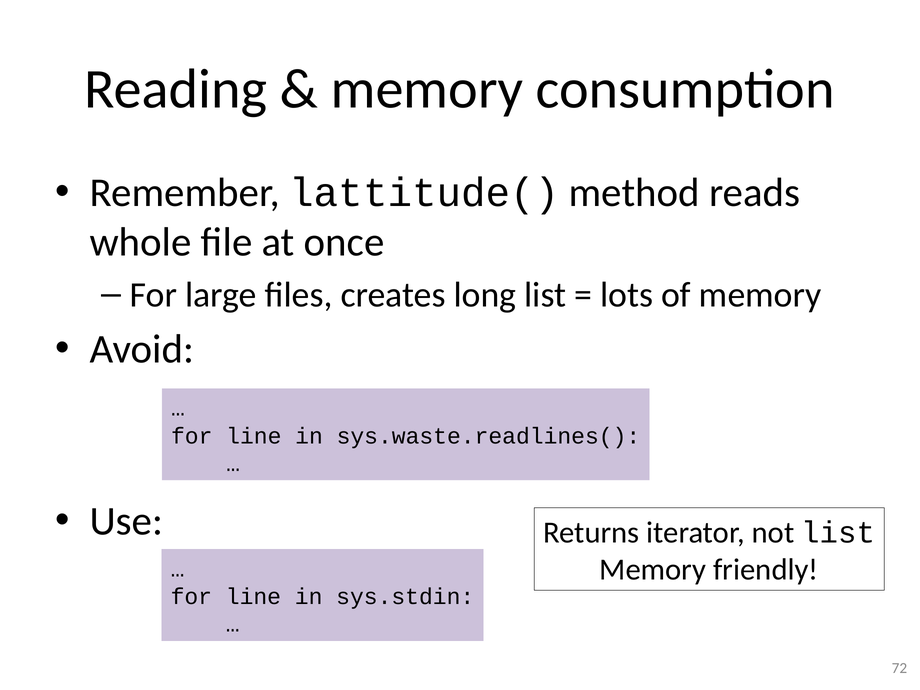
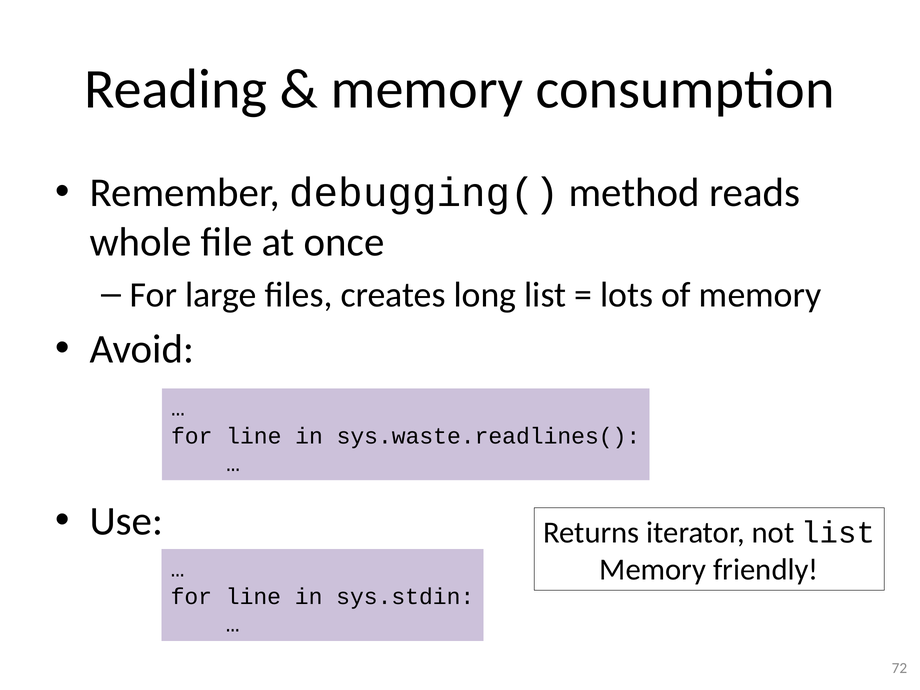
lattitude(: lattitude( -> debugging( (424, 193)
